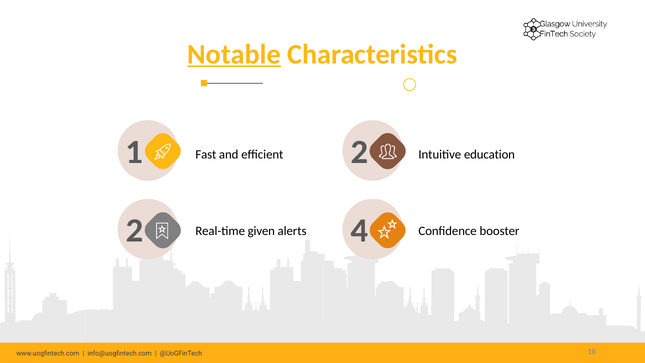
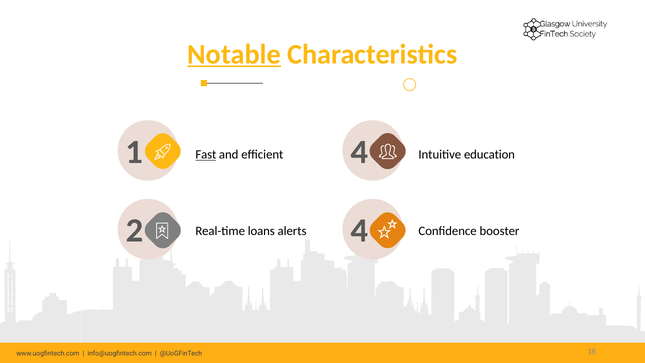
1 2: 2 -> 4 (359, 153)
Fast underline: none -> present (206, 155)
given: given -> loans (261, 231)
